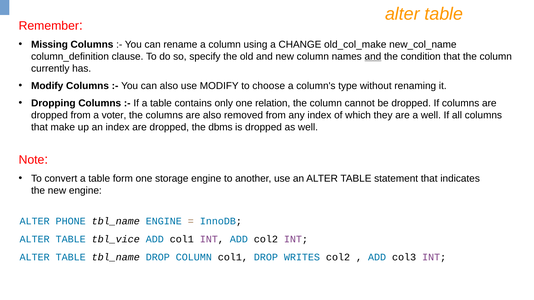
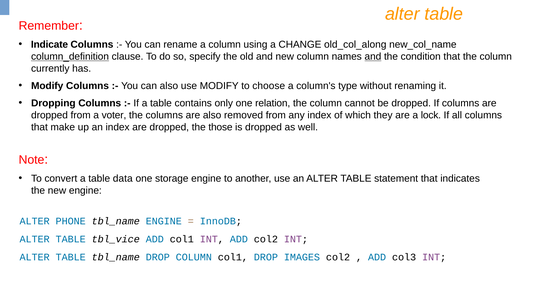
Missing: Missing -> Indicate (50, 45)
old_col_make: old_col_make -> old_col_along (355, 45)
column_definition underline: none -> present (70, 57)
a well: well -> lock (431, 115)
dbms: dbms -> those (220, 127)
form: form -> data (123, 179)
WRITES: WRITES -> IMAGES (302, 258)
